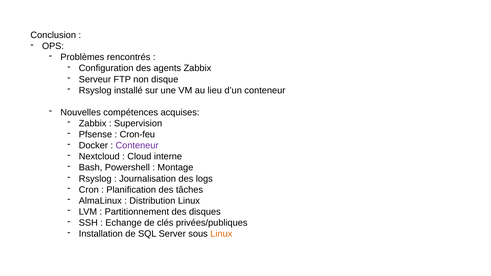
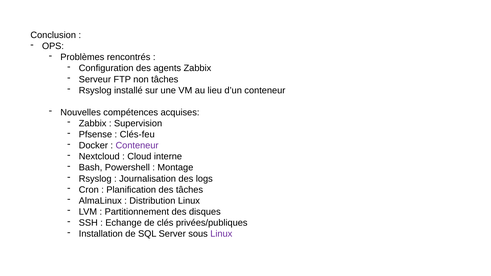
non disque: disque -> tâches (165, 79)
Cron-feu: Cron-feu -> Clés-feu (137, 135)
Linux colour: orange -> purple (221, 234)
